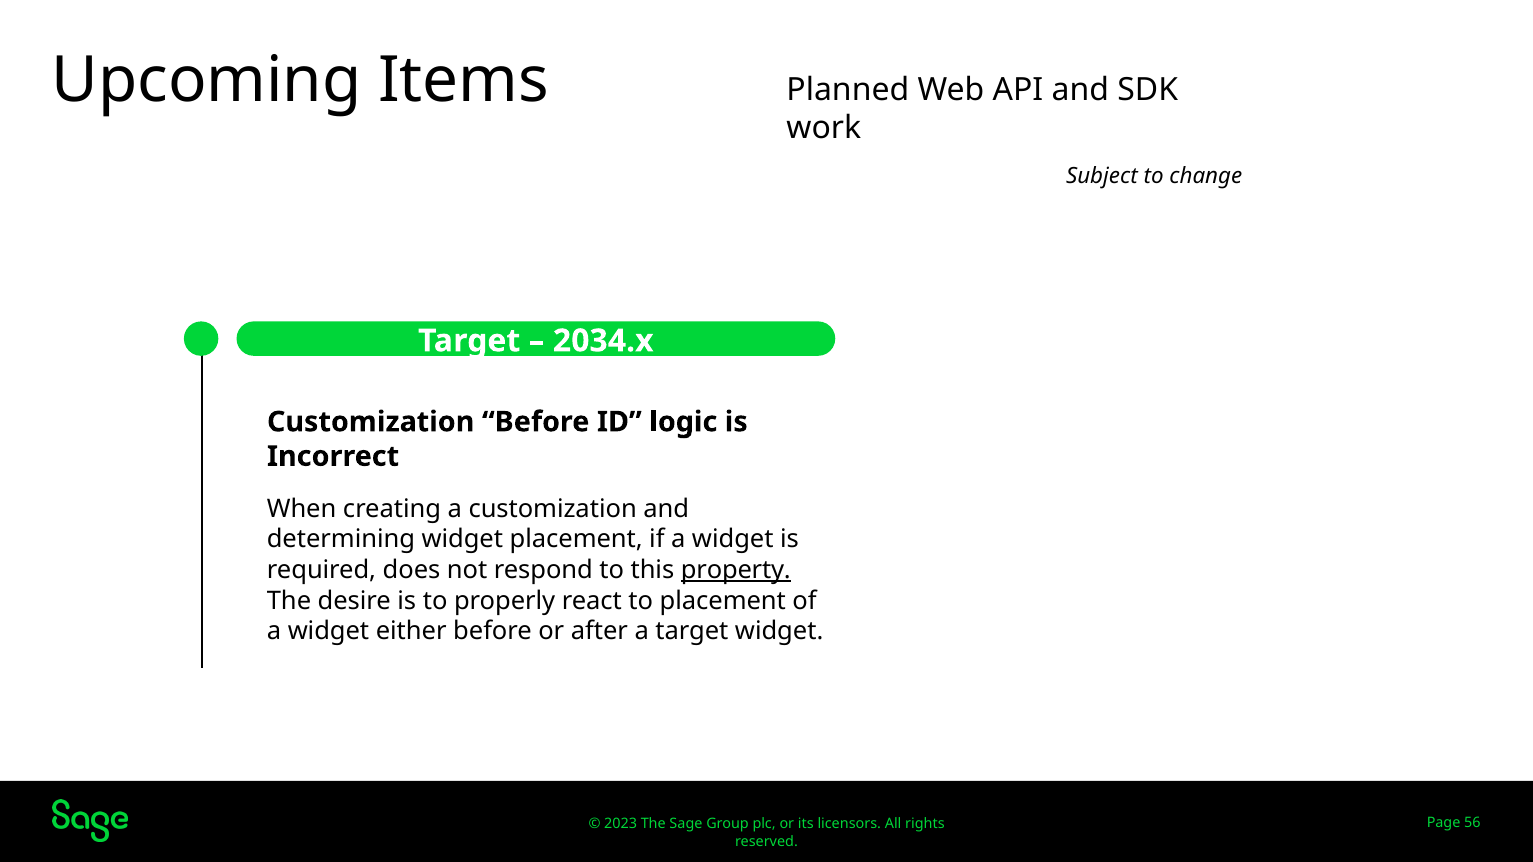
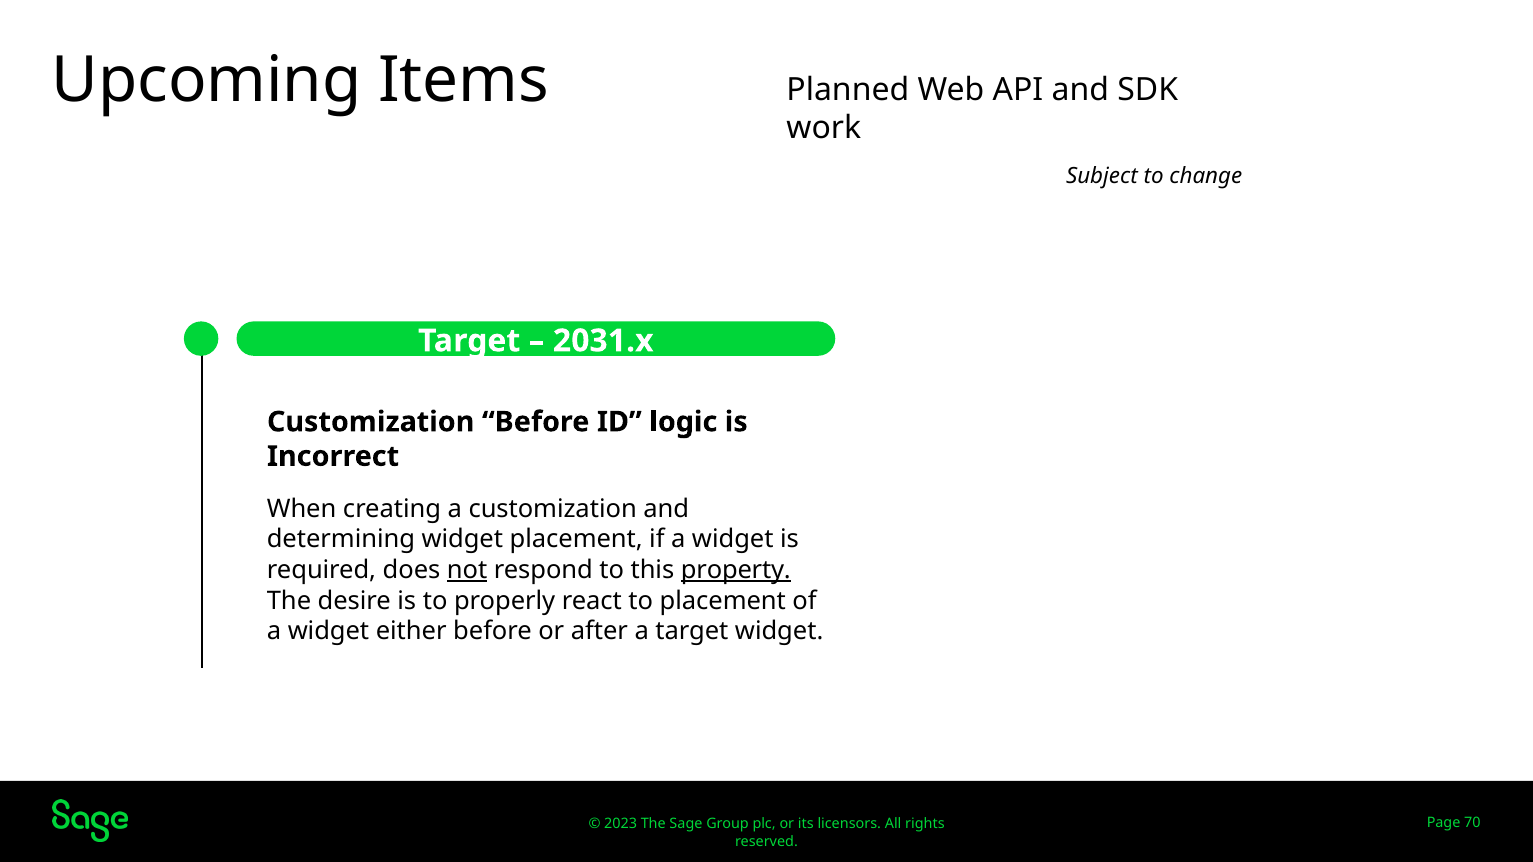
2034.x: 2034.x -> 2031.x (603, 341)
not underline: none -> present (467, 570)
56: 56 -> 70 (1472, 823)
